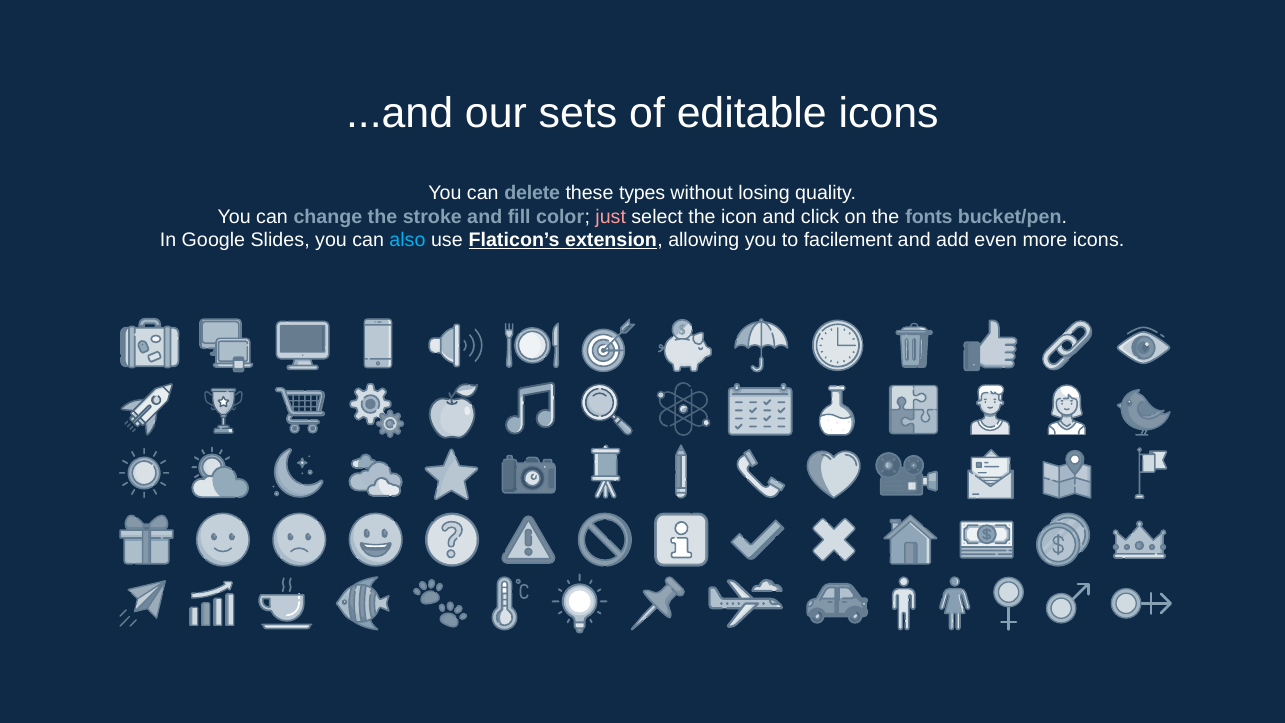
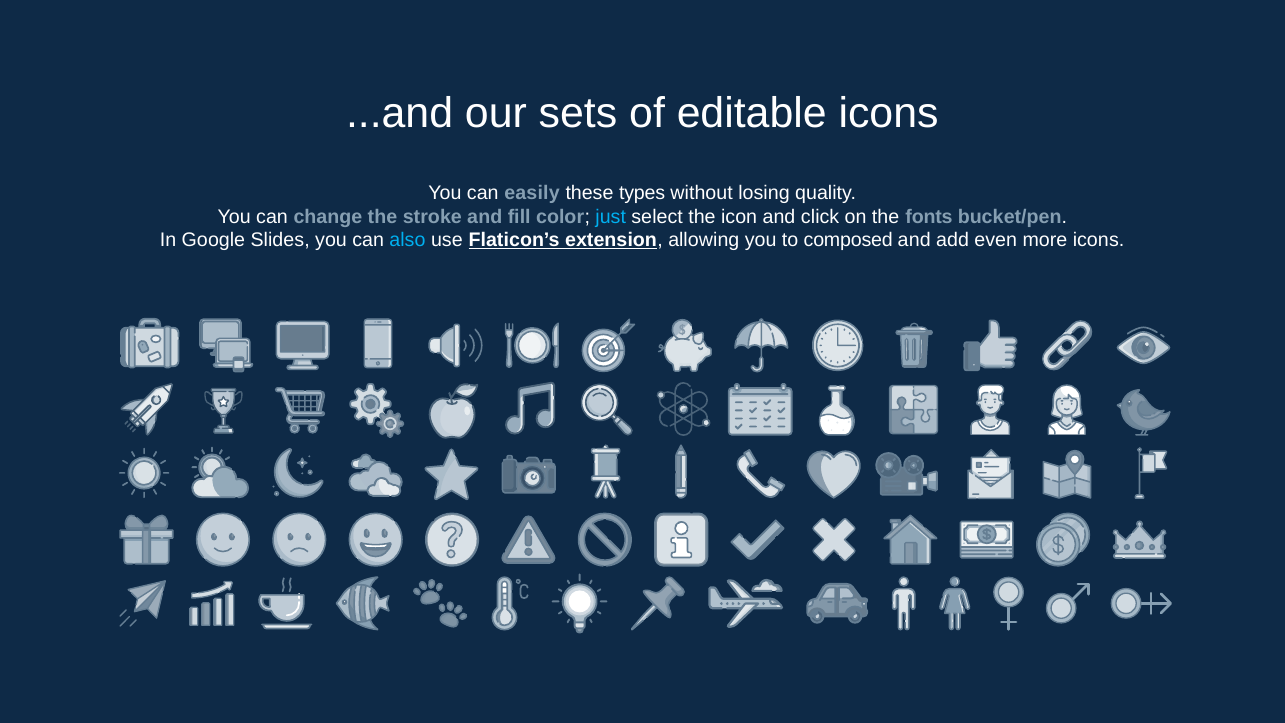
delete: delete -> easily (532, 193)
just colour: pink -> light blue (611, 217)
facilement: facilement -> composed (848, 240)
